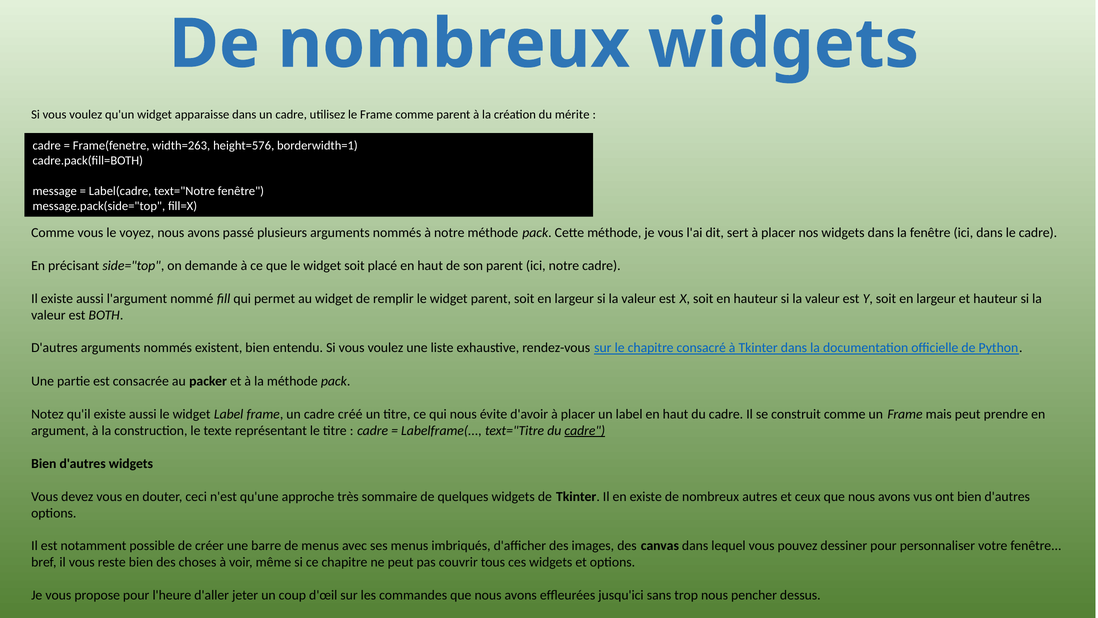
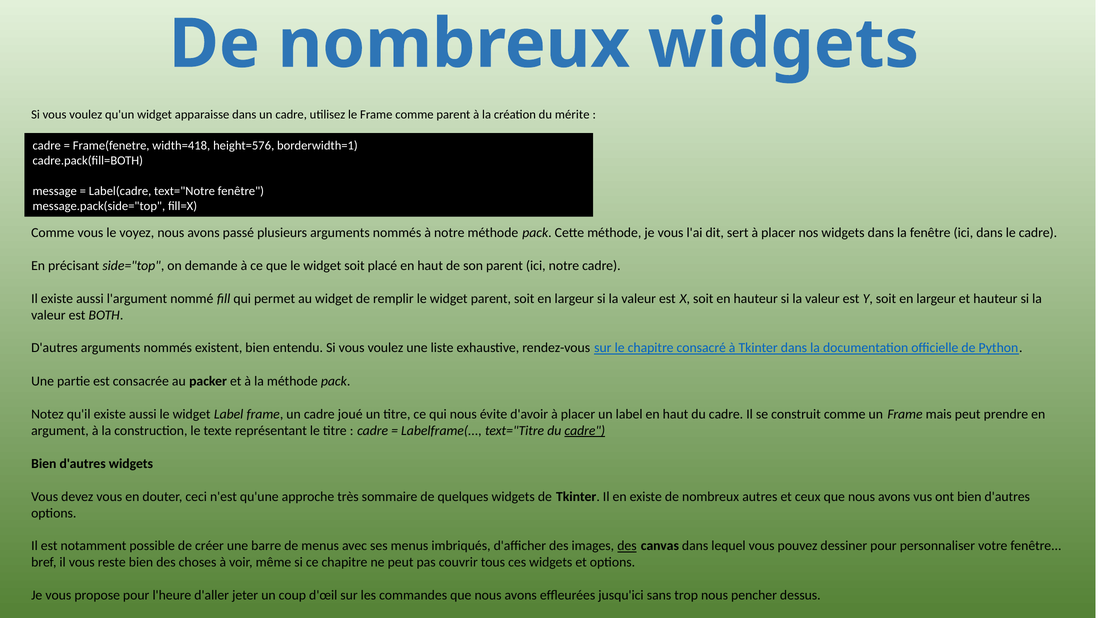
width=263: width=263 -> width=418 (181, 145)
créé: créé -> joué (350, 414)
des underline: none -> present (627, 546)
